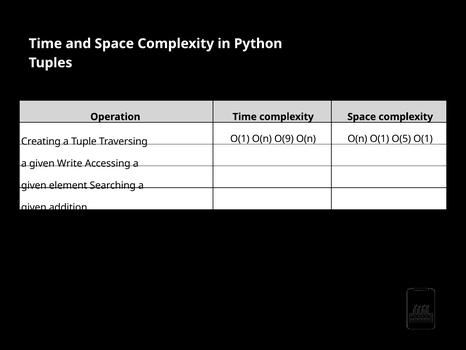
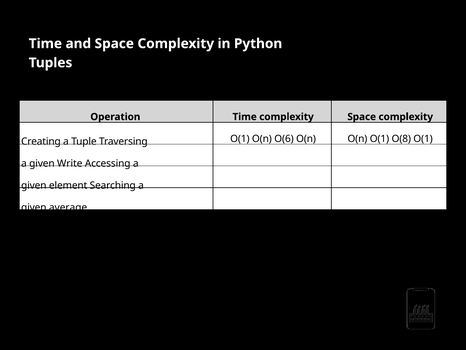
O(9: O(9 -> O(6 (284, 139)
O(5: O(5 -> O(8 (401, 139)
addition: addition -> average (68, 207)
